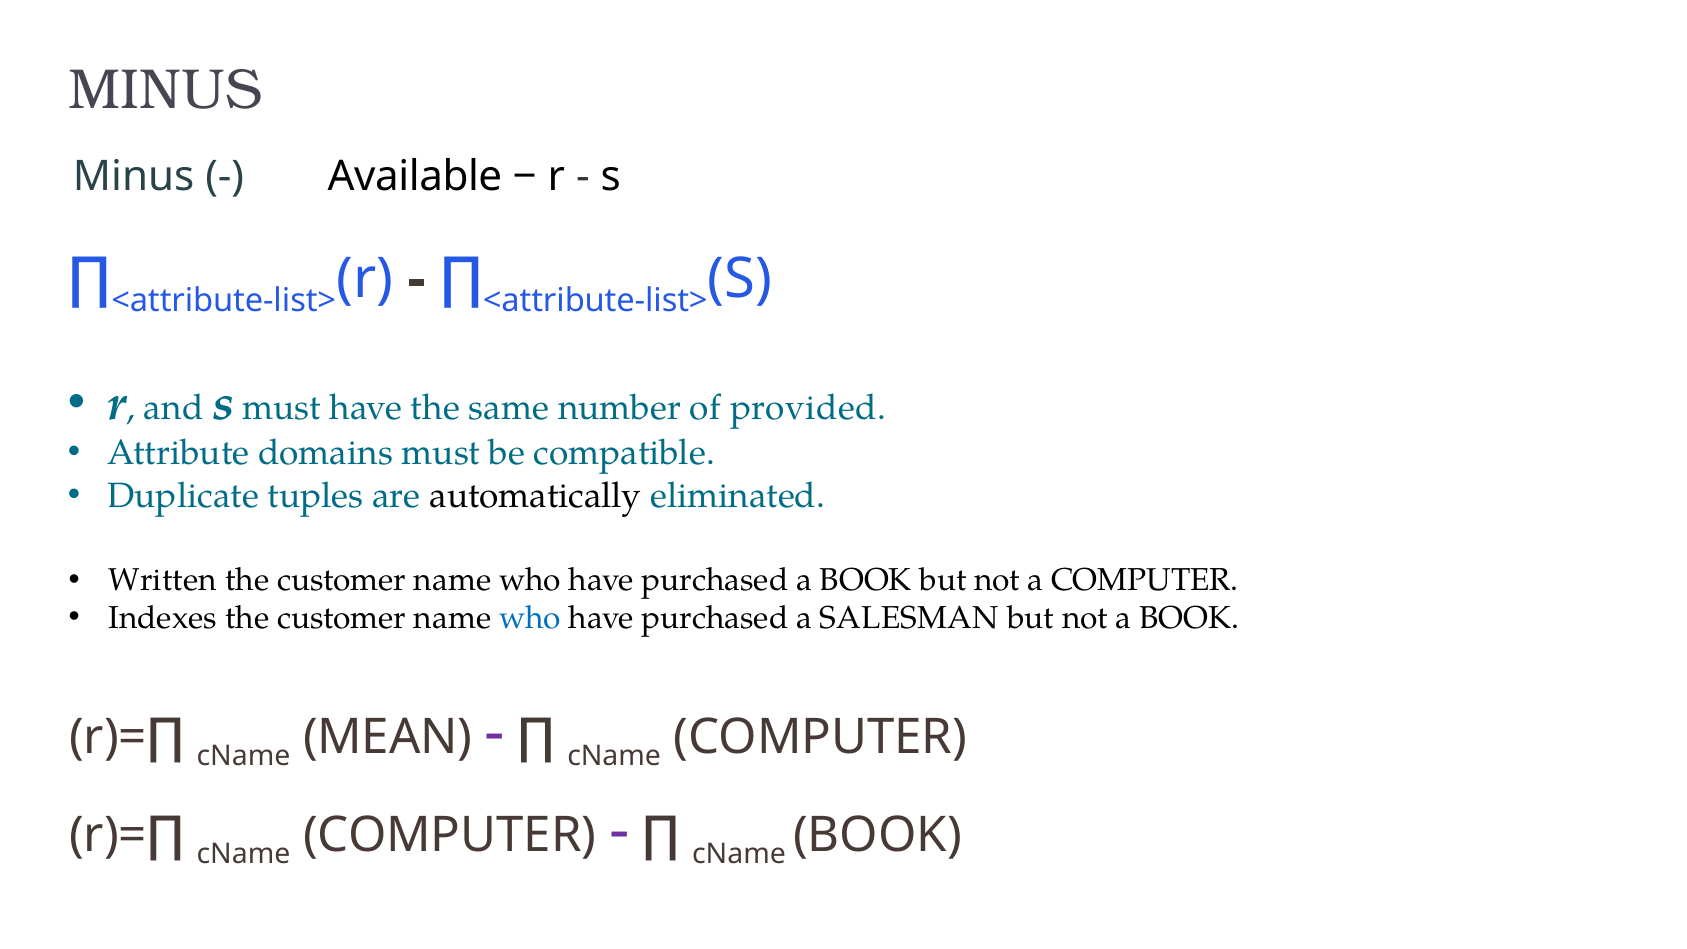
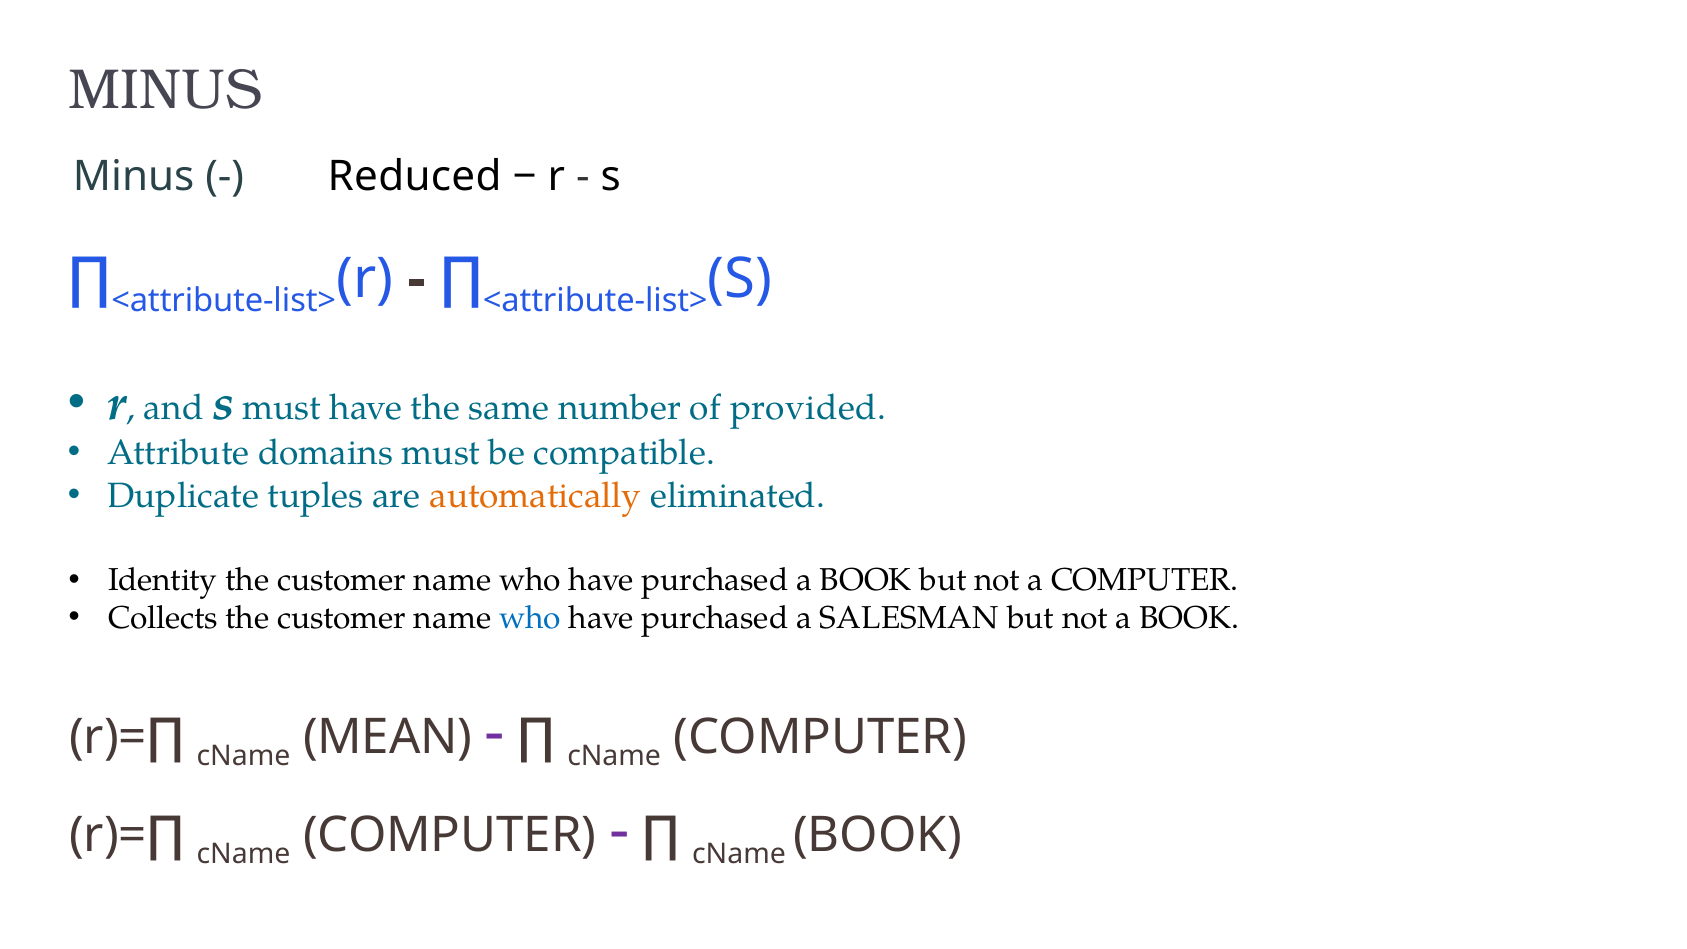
Available: Available -> Reduced (415, 176)
automatically colour: black -> orange (535, 495)
Written: Written -> Identity (163, 580)
Indexes: Indexes -> Collects (163, 618)
